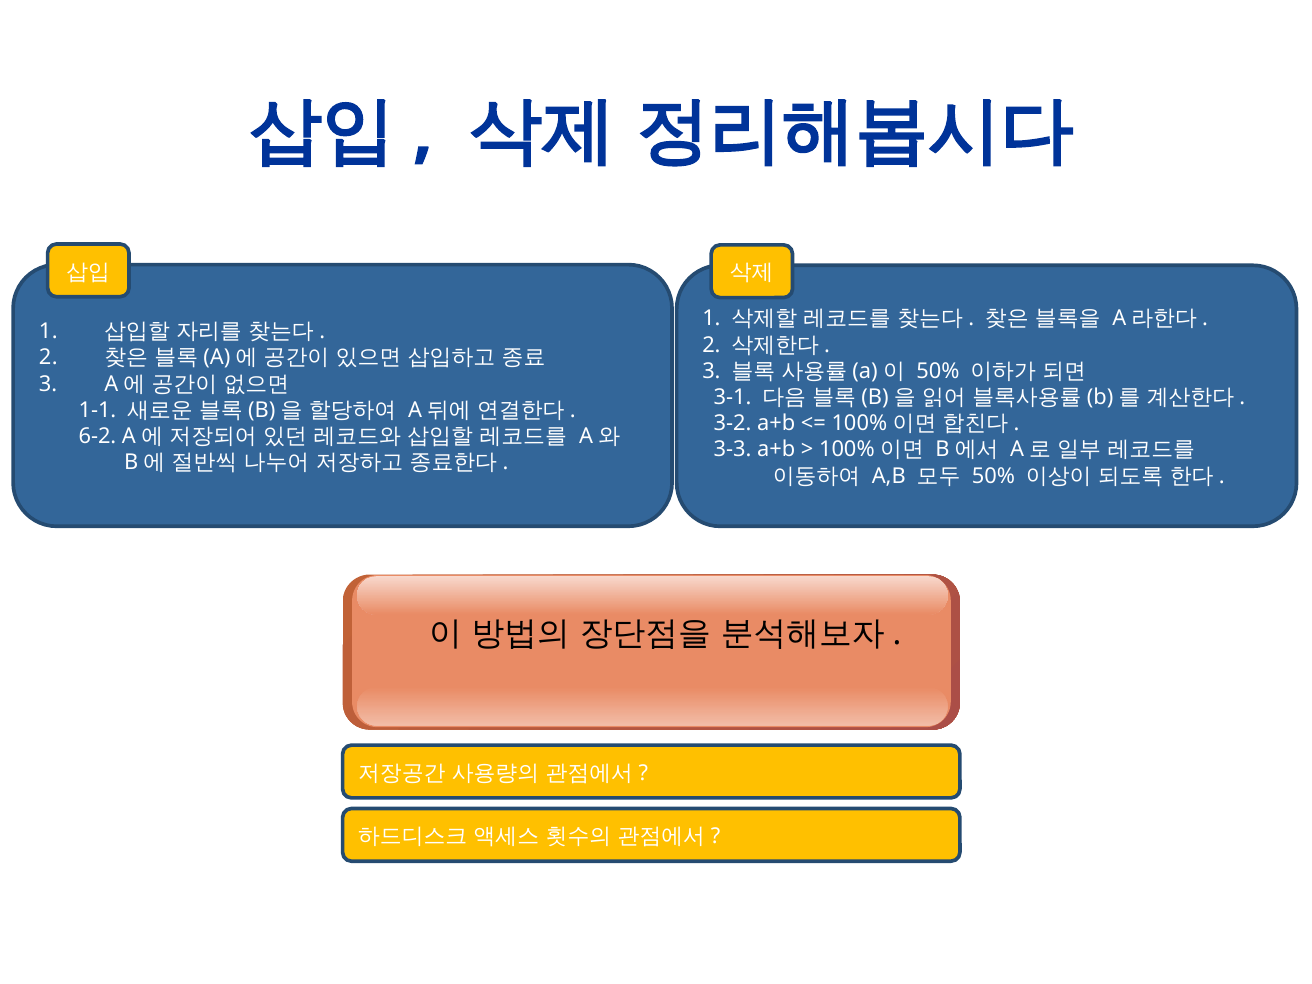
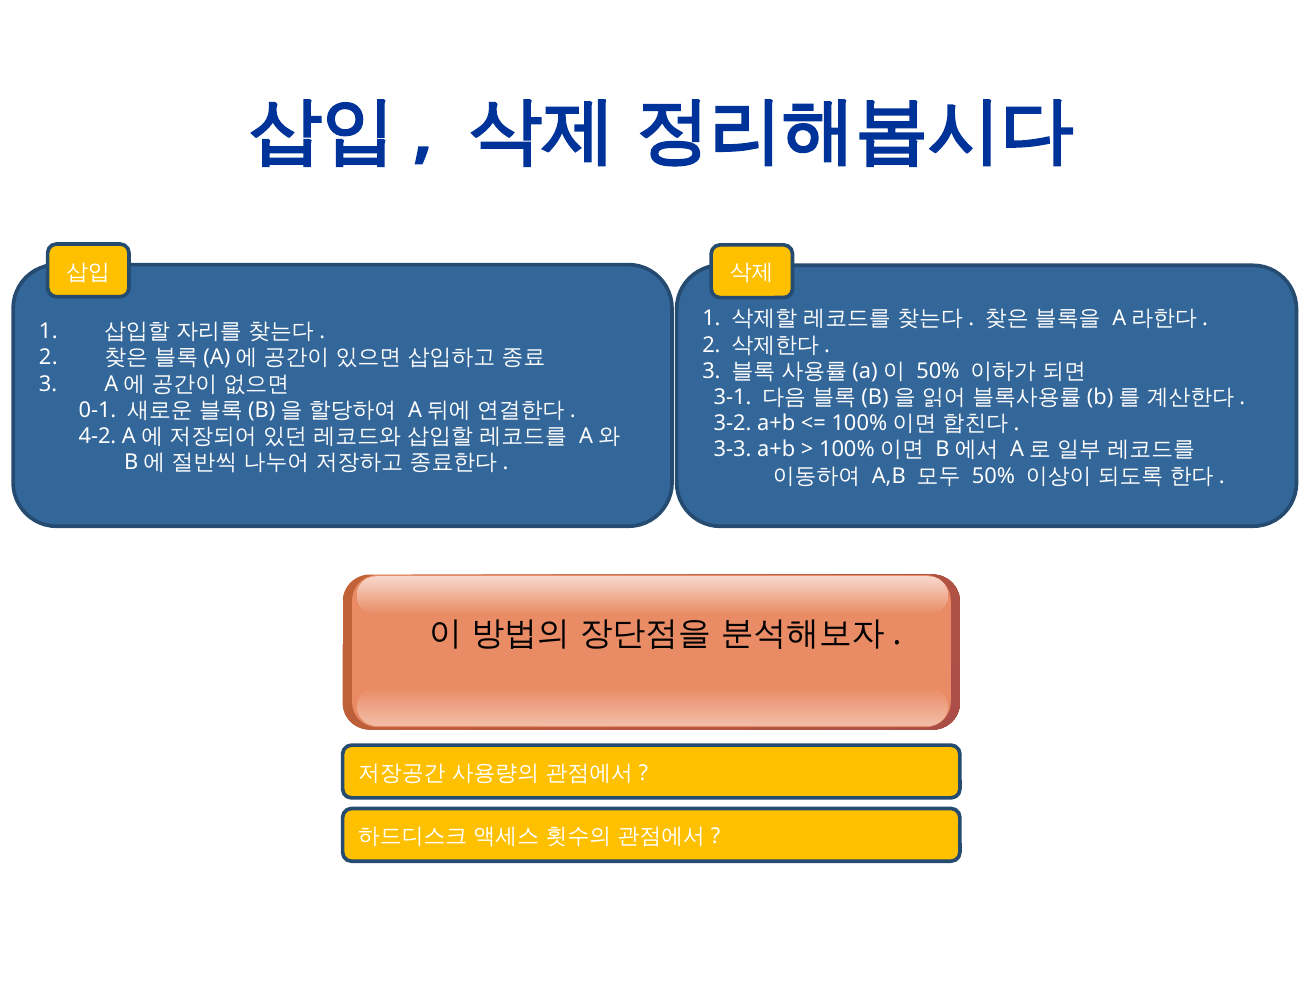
1-1: 1-1 -> 0-1 (97, 410)
6-2: 6-2 -> 4-2 (97, 436)
